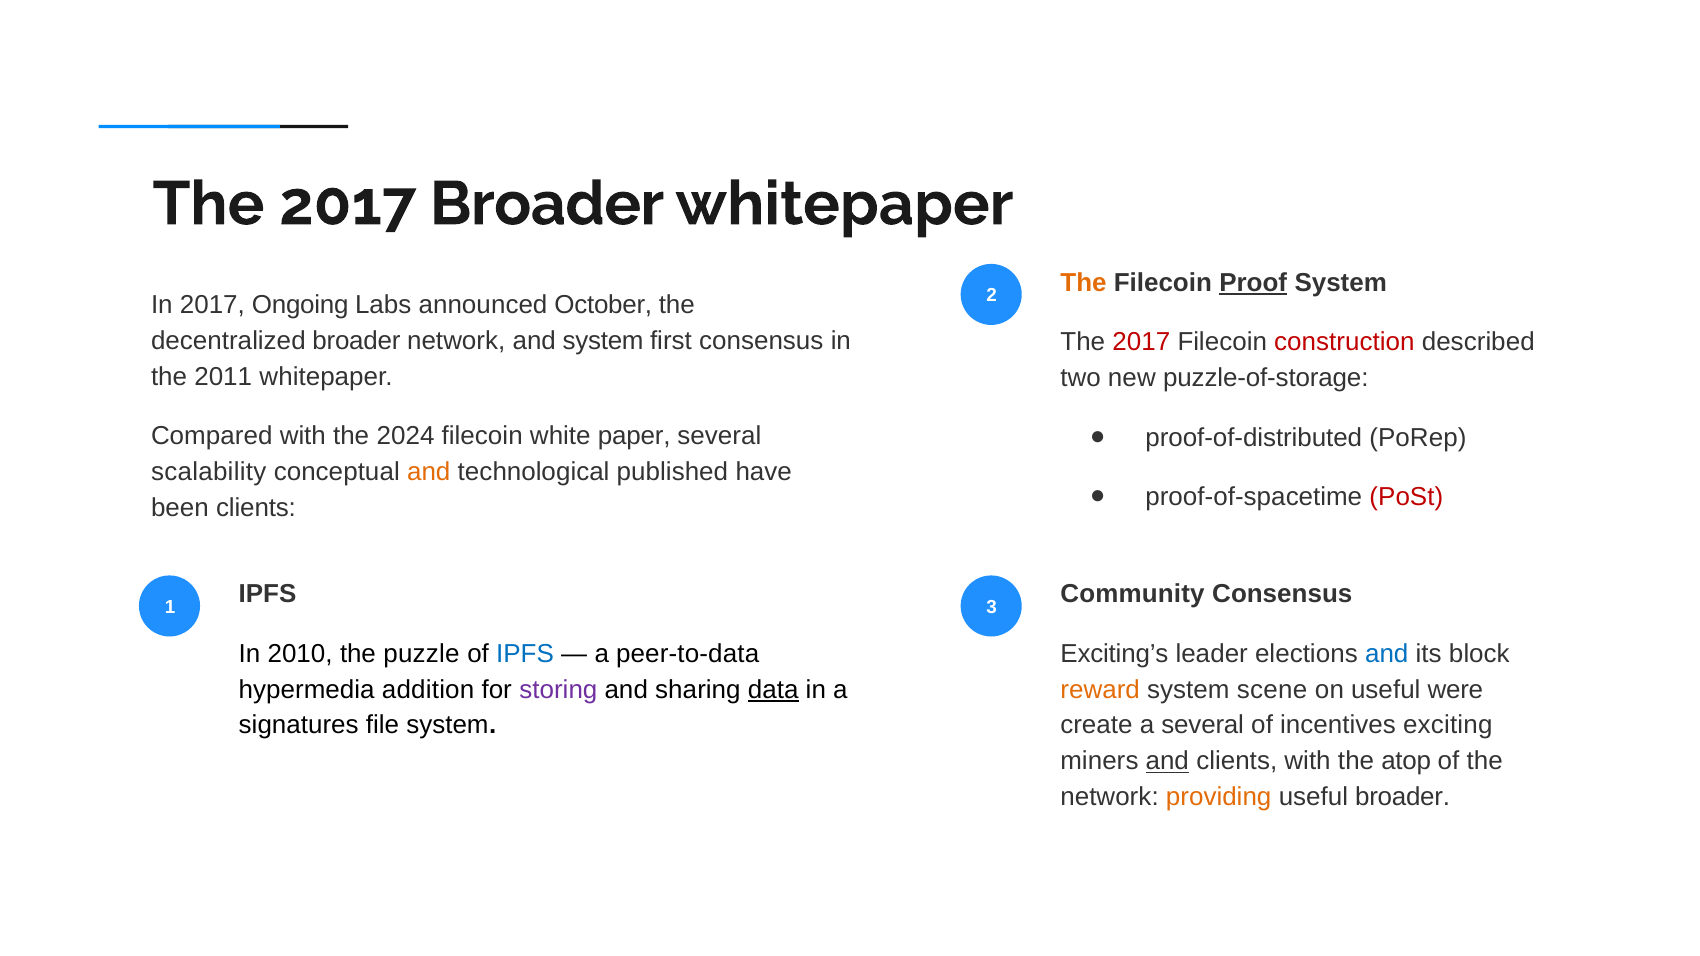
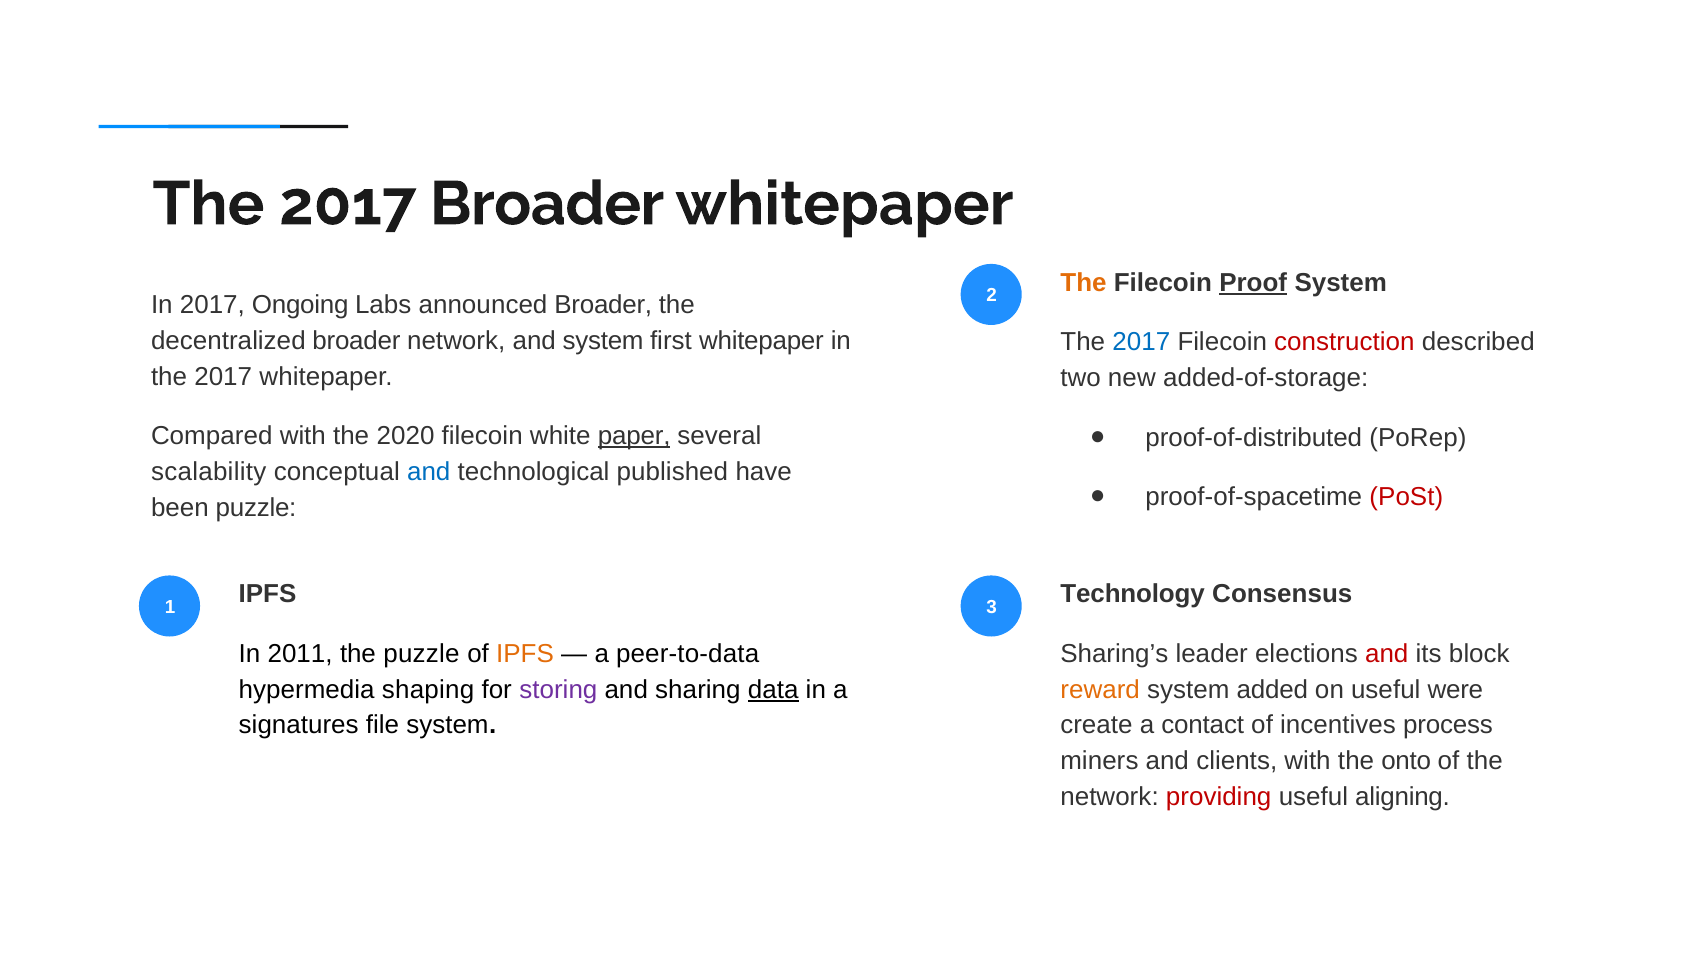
announced October: October -> Broader (603, 305)
first consensus: consensus -> whitepaper (761, 341)
2017 colour: red -> blue (1141, 342)
2011: 2011 -> 2017 (223, 377)
puzzle-of-storage: puzzle-of-storage -> added-of-storage (1266, 378)
2024: 2024 -> 2020 (406, 436)
paper underline: none -> present (634, 436)
and colour: orange -> blue (429, 472)
been clients: clients -> puzzle (256, 508)
Community: Community -> Technology (1133, 595)
2010: 2010 -> 2011 (300, 654)
IPFS colour: blue -> orange (525, 654)
Exciting’s: Exciting’s -> Sharing’s (1114, 654)
and colour: blue -> red (1387, 654)
addition: addition -> shaping (428, 690)
scene: scene -> added (1272, 690)
a several: several -> contact (1203, 726)
exciting: exciting -> process (1448, 726)
and underline: present -> none (1167, 761)
atop: atop -> onto (1406, 761)
providing colour: orange -> red (1219, 797)
useful broader: broader -> aligning (1403, 797)
